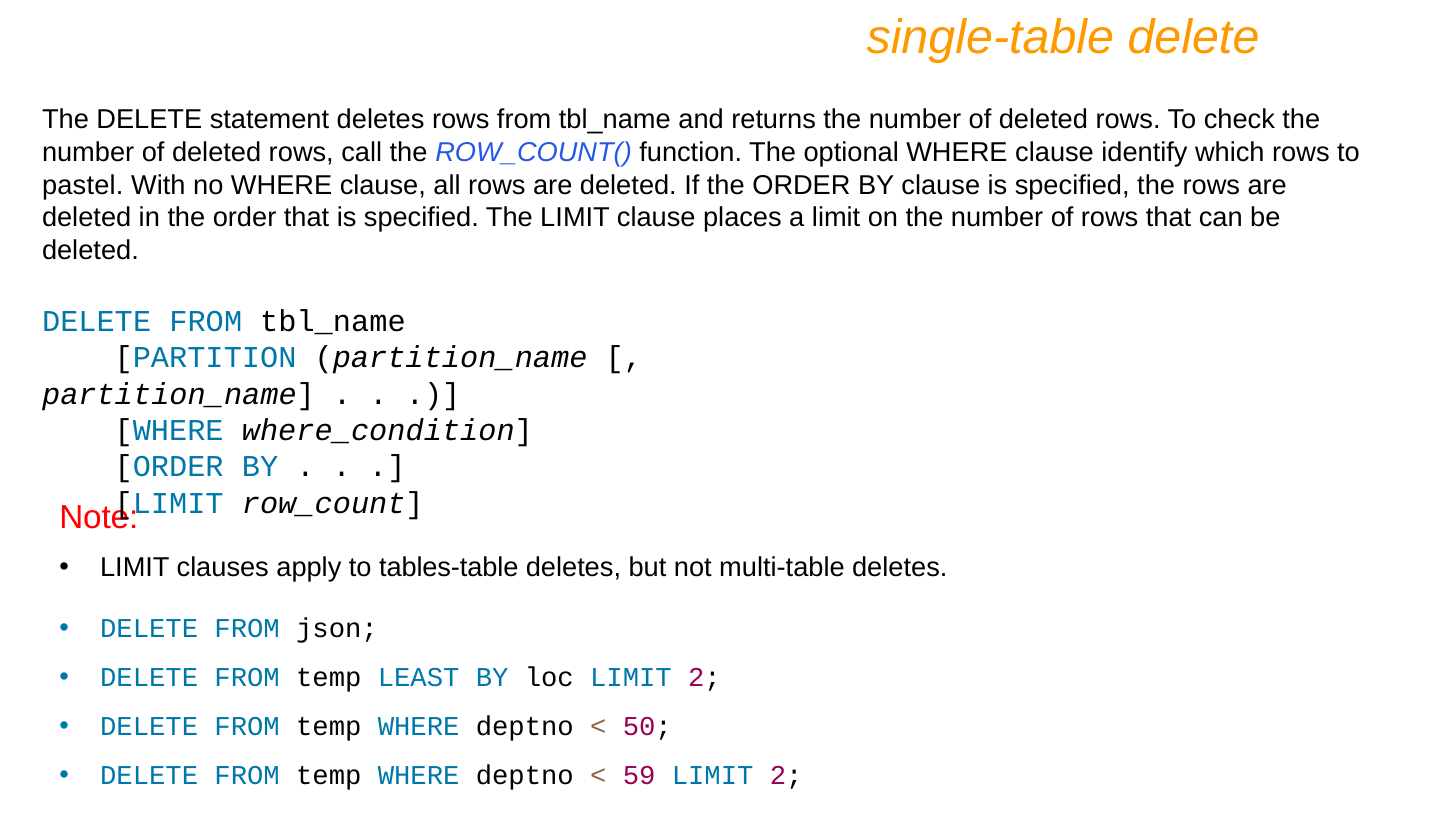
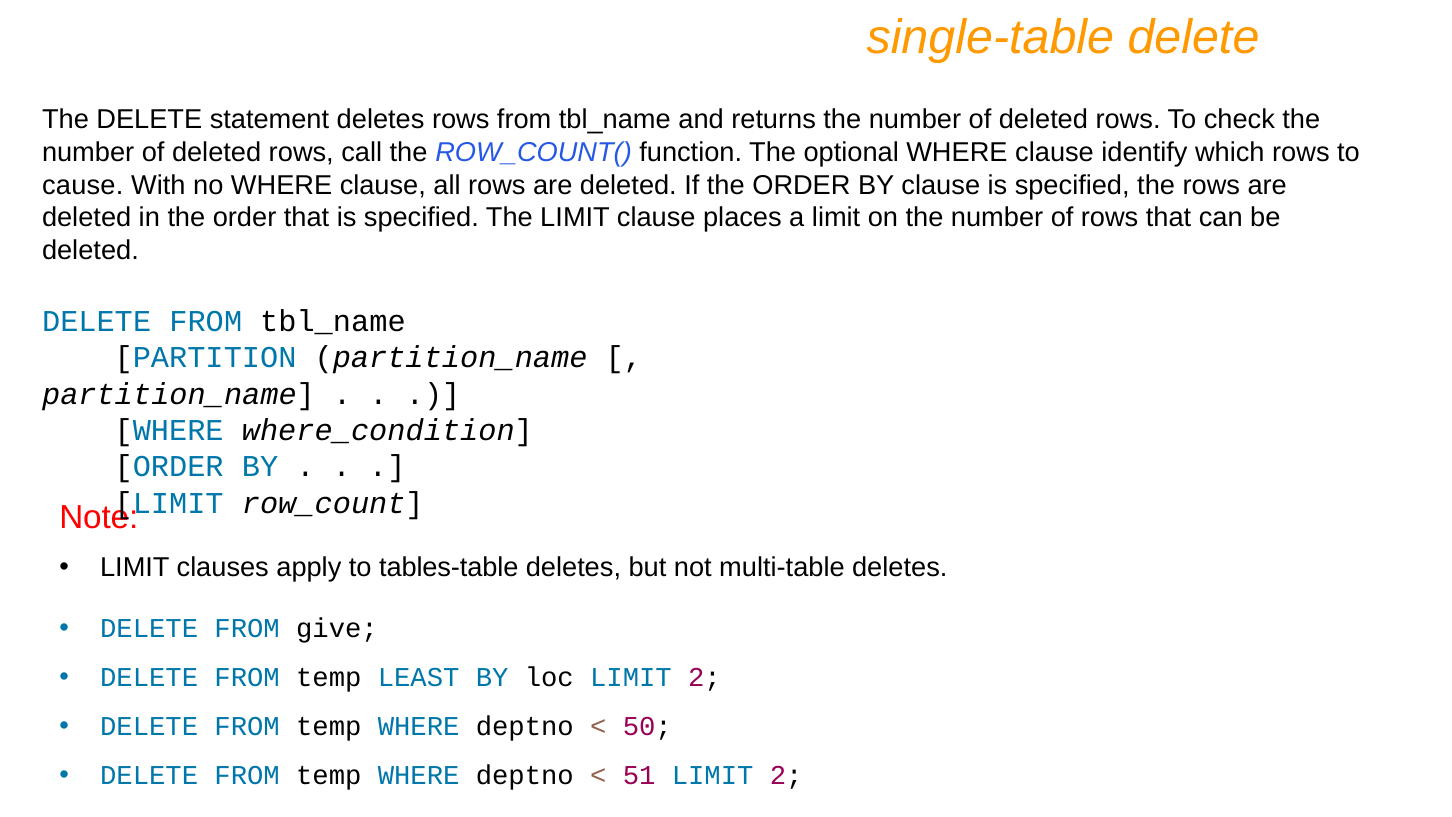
pastel: pastel -> cause (83, 185)
json: json -> give (337, 628)
59: 59 -> 51 (639, 775)
